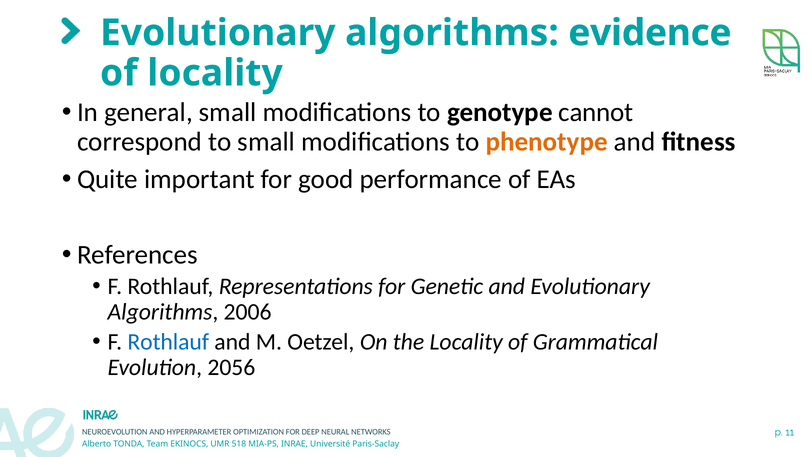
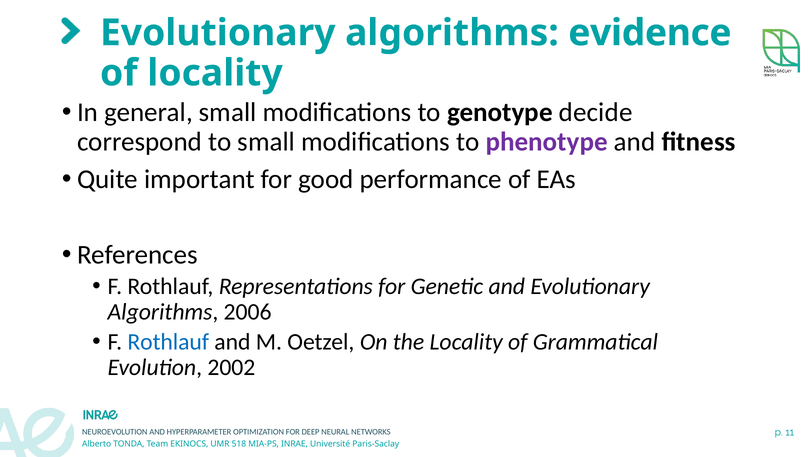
cannot: cannot -> decide (596, 112)
phenotype colour: orange -> purple (547, 142)
2056: 2056 -> 2002 (231, 367)
